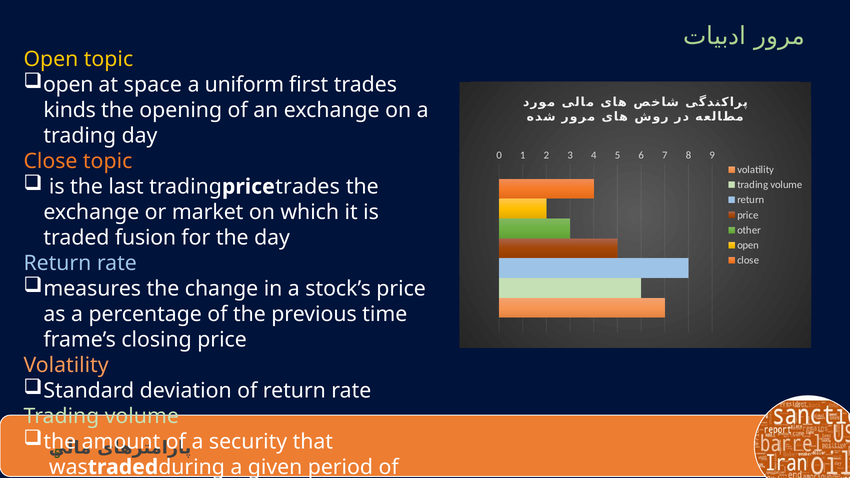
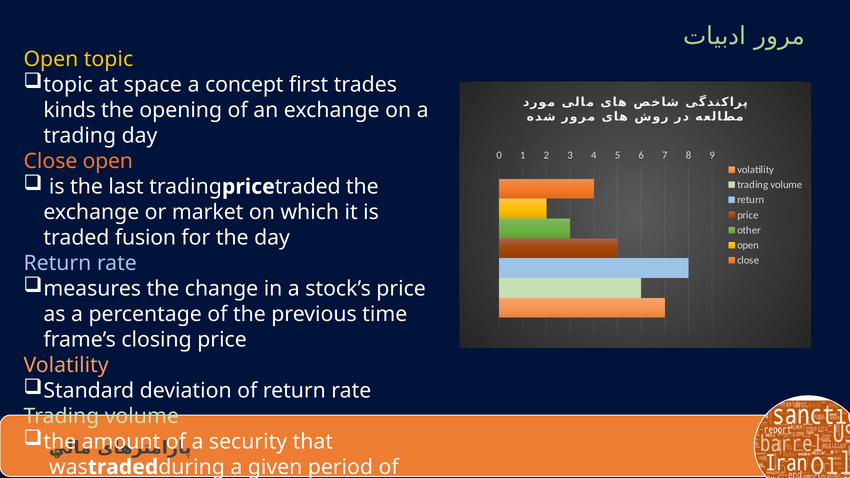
open: open -> topic (68, 85)
uniform: uniform -> concept (244, 85)
topic: topic -> open (108, 161)
price trades: trades -> traded (308, 187)
